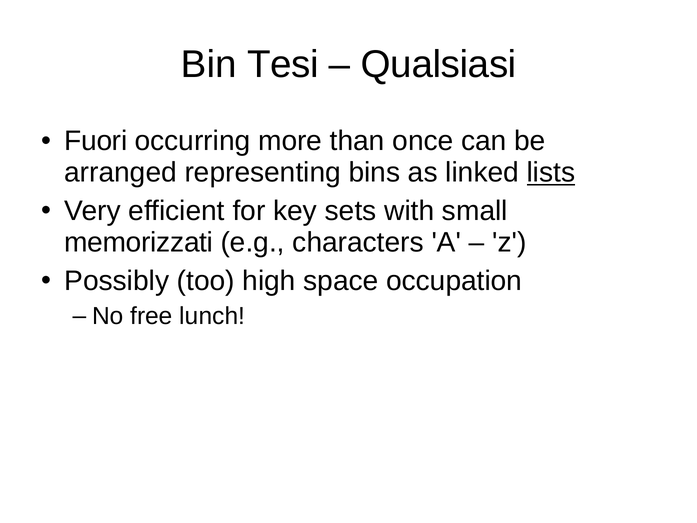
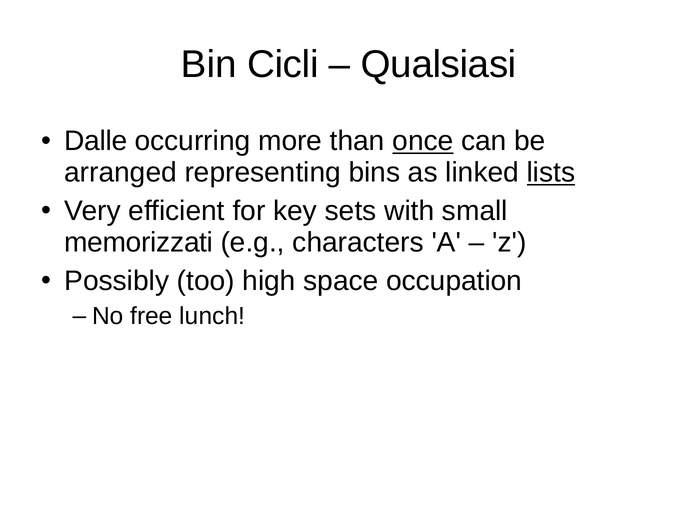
Tesi: Tesi -> Cicli (283, 65)
Fuori: Fuori -> Dalle (96, 141)
once underline: none -> present (423, 141)
